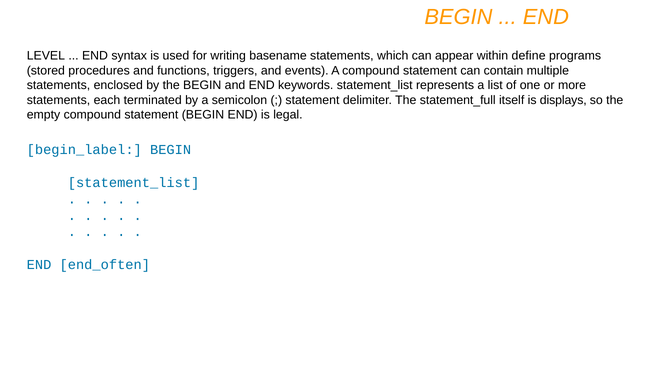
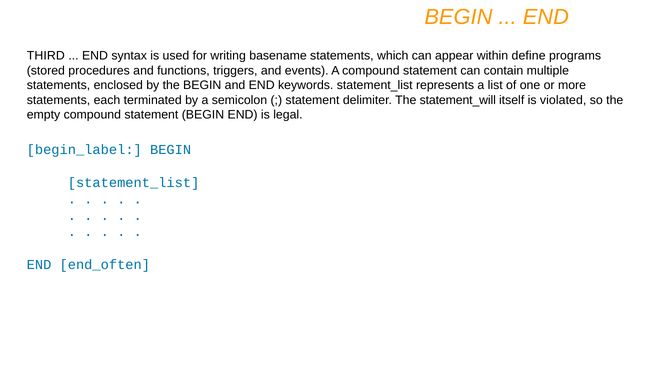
LEVEL: LEVEL -> THIRD (46, 56)
statement_full: statement_full -> statement_will (458, 100)
displays: displays -> violated (563, 100)
